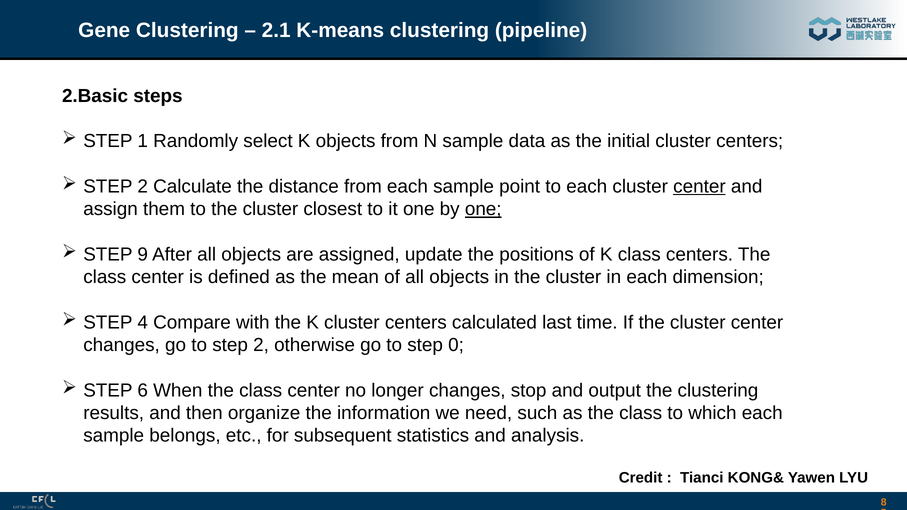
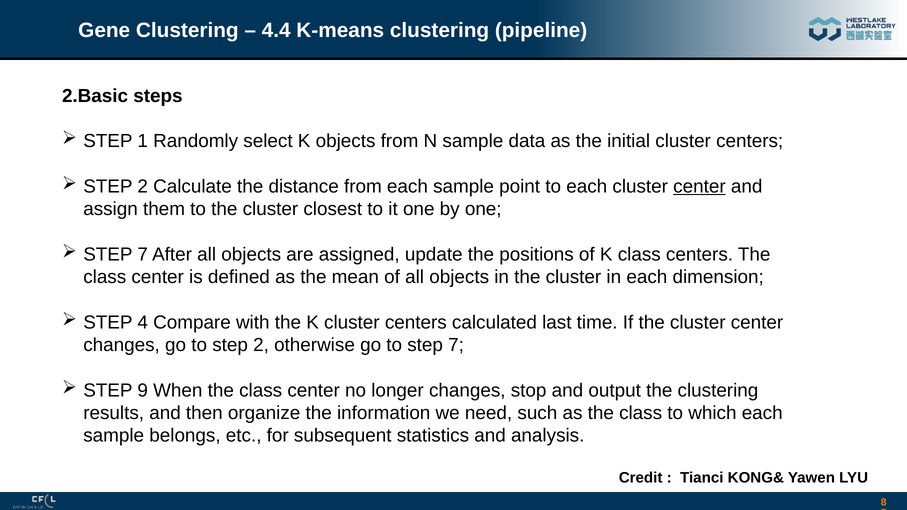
2.1: 2.1 -> 4.4 (276, 31)
one underline: present -> none (483, 209)
9: 9 -> 7 (143, 255)
to step 0: 0 -> 7 (456, 345)
6: 6 -> 9 (143, 391)
